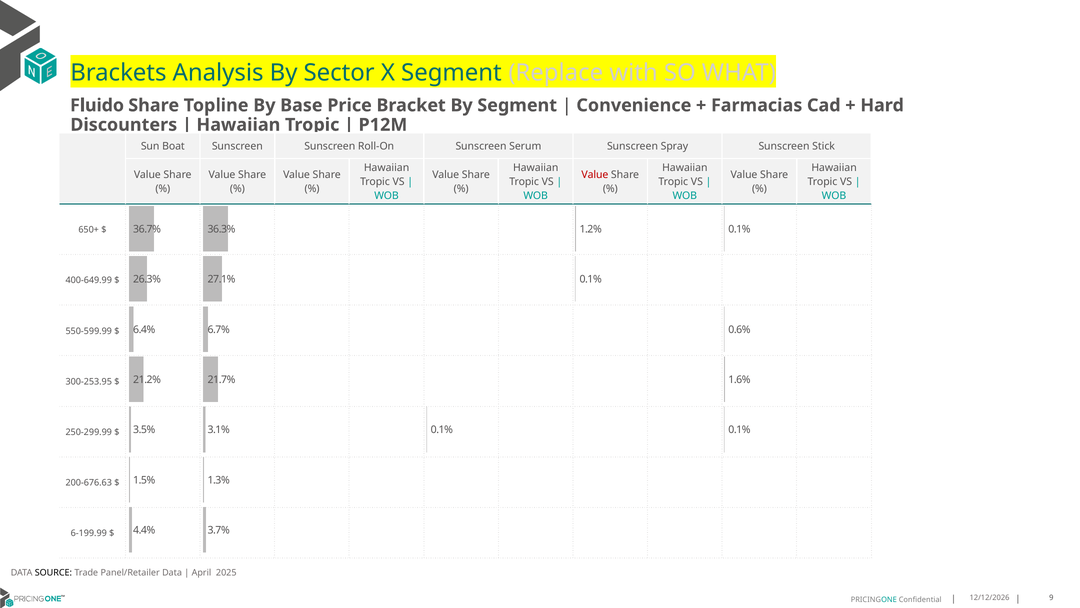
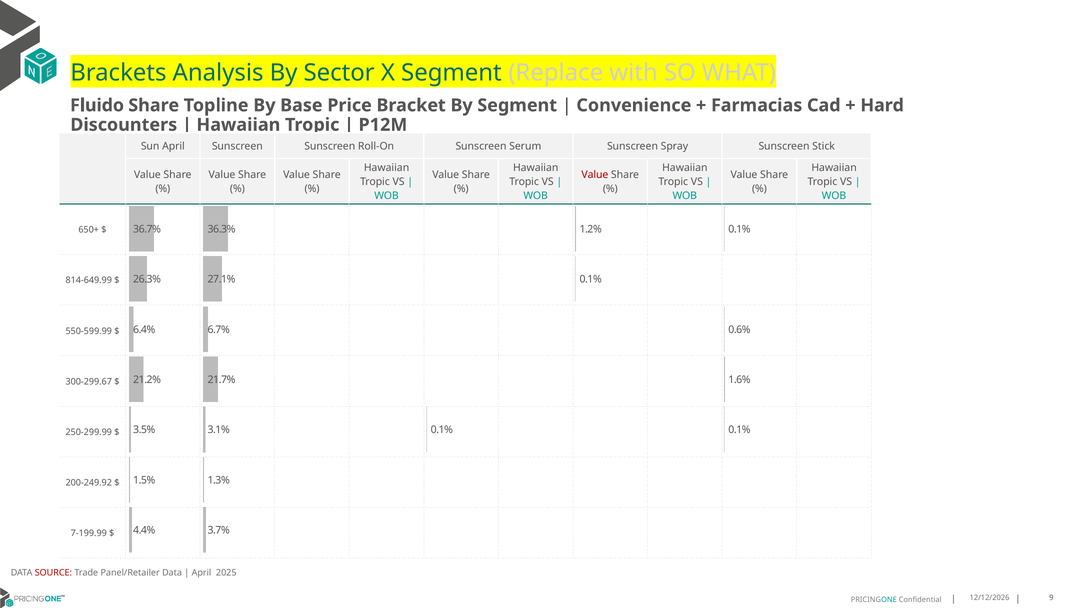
Sun Boat: Boat -> April (173, 146)
400-649.99: 400-649.99 -> 814-649.99 (89, 280)
300-253.95: 300-253.95 -> 300-299.67 (89, 381)
200-676.63: 200-676.63 -> 200-249.92 (89, 483)
6-199.99: 6-199.99 -> 7-199.99 (89, 533)
SOURCE colour: black -> red (53, 572)
